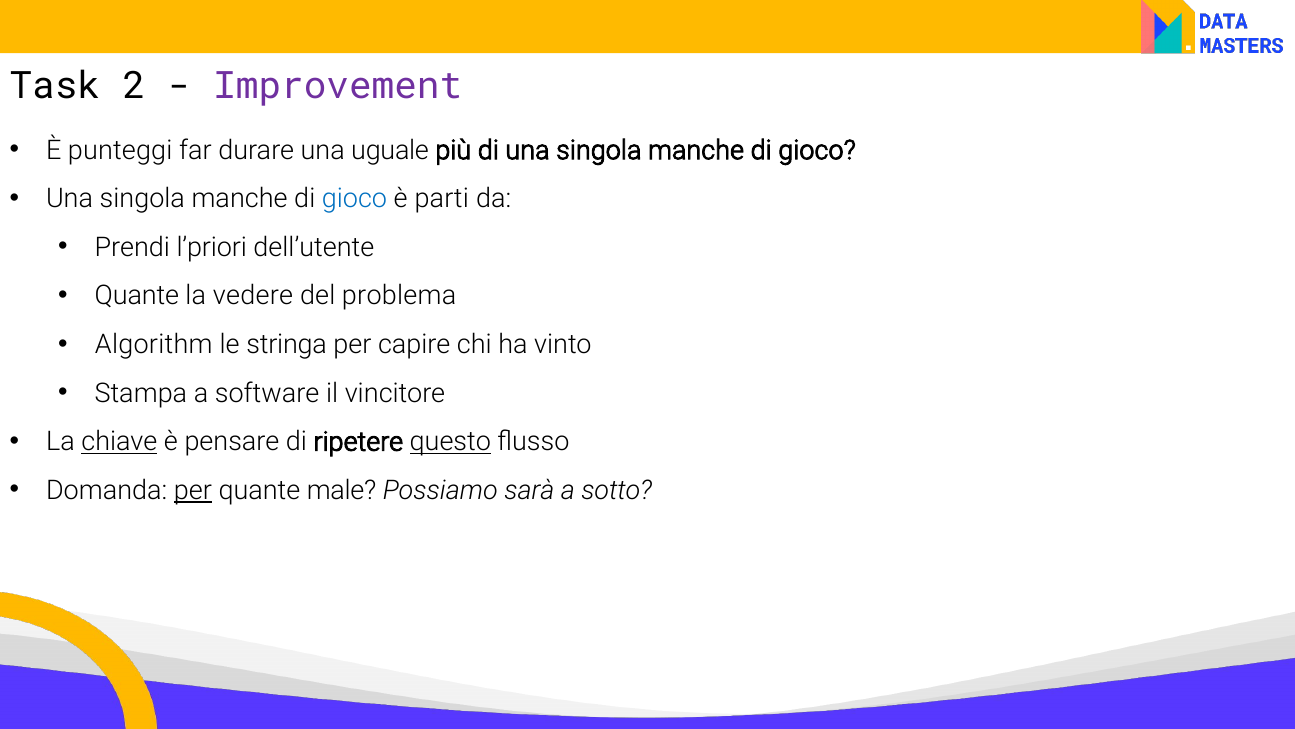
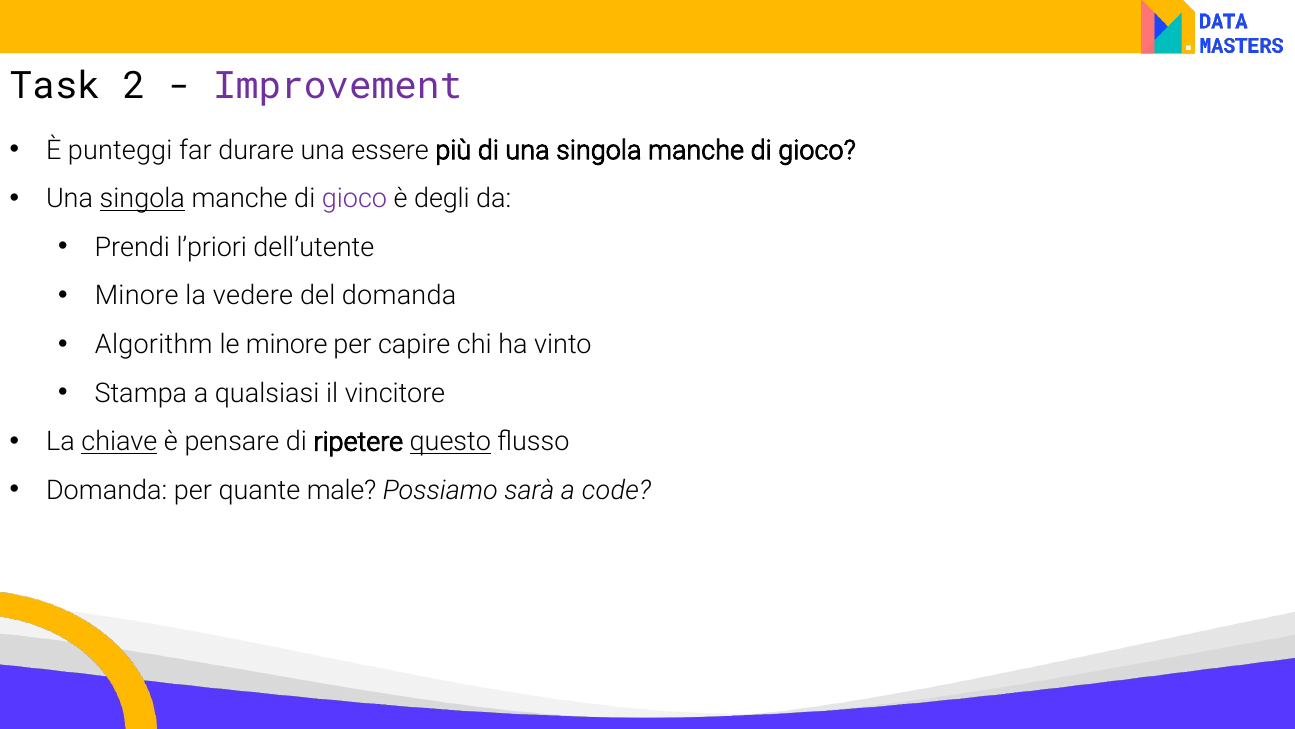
uguale: uguale -> essere (390, 150)
singola underline: none -> present (142, 199)
gioco colour: blue -> purple (354, 199)
parti: parti -> degli (442, 199)
Quante: Quante -> Minore (137, 296)
del problema: problema -> domanda (399, 296)
le stringa: stringa -> minore (287, 344)
software: software -> qualsiasi (267, 393)
per underline: present -> none (193, 490)
sotto: sotto -> code (616, 490)
